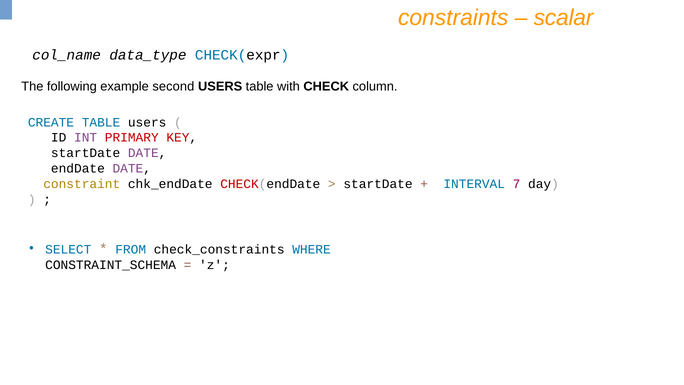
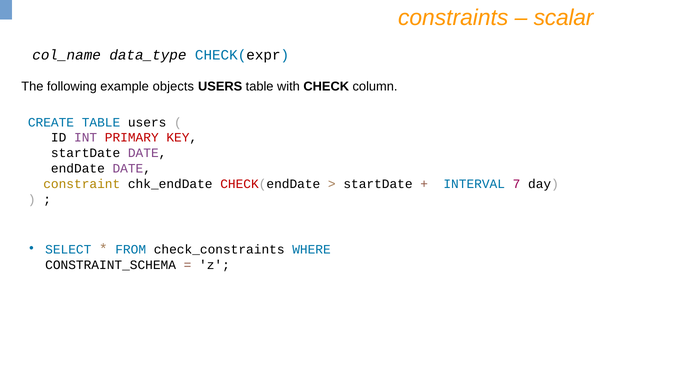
second: second -> objects (173, 86)
